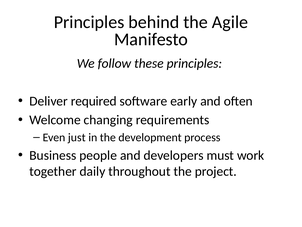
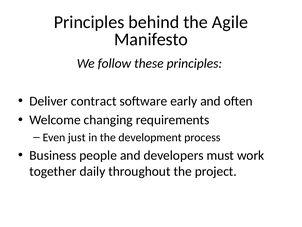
required: required -> contract (94, 101)
